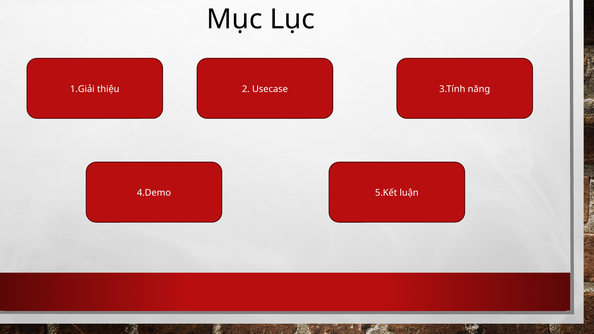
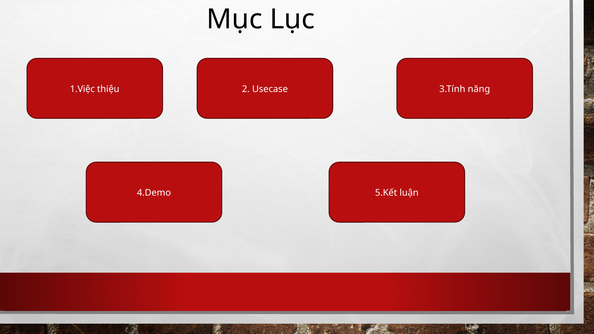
1.Giải: 1.Giải -> 1.Việc (82, 89)
